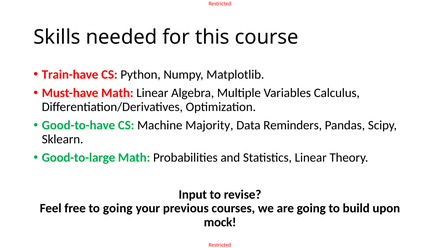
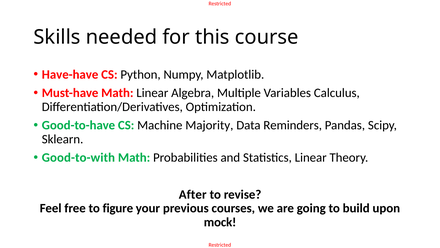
Train-have: Train-have -> Have-have (70, 74)
Good-to-large: Good-to-large -> Good-to-with (78, 157)
Input: Input -> After (193, 194)
to going: going -> figure (118, 208)
